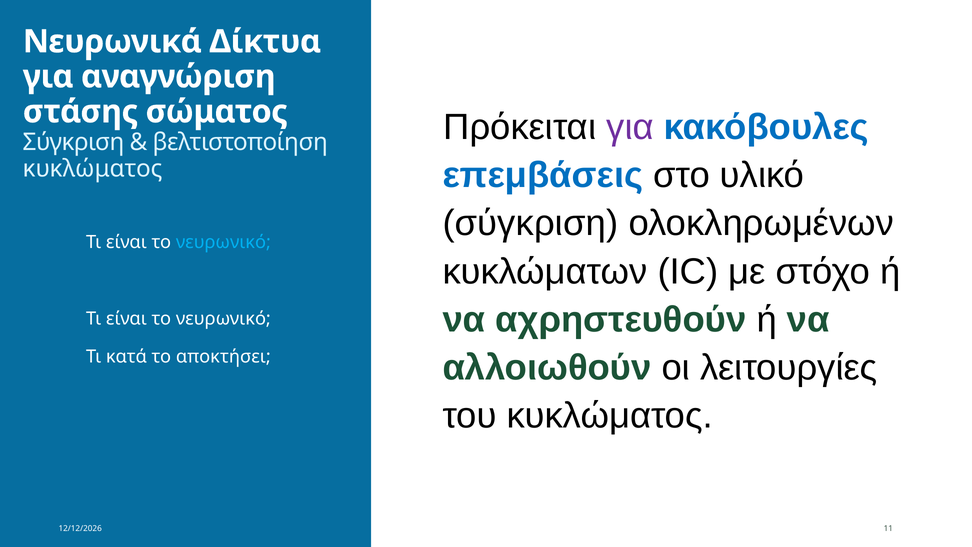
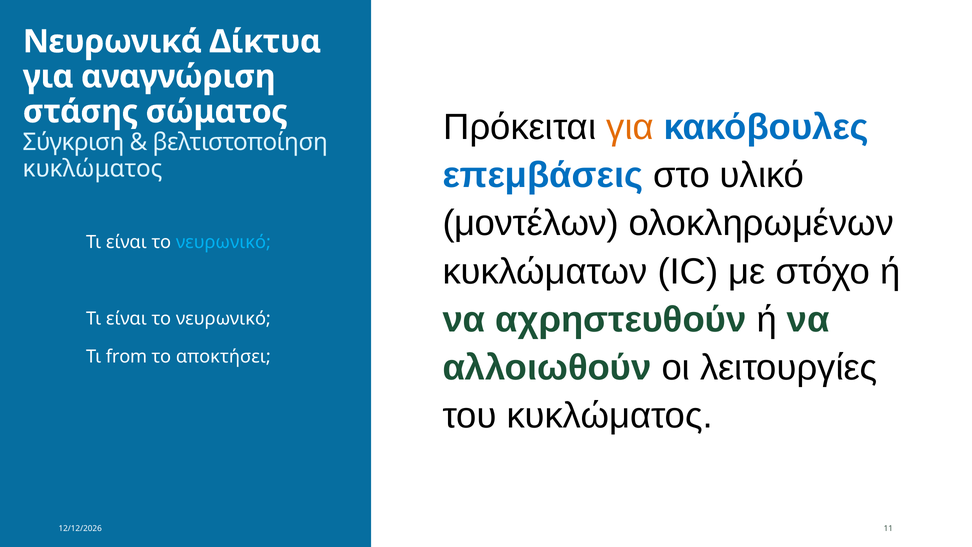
για colour: purple -> orange (630, 127)
σύγκριση: σύγκριση -> μοντέλων (531, 223)
κατά: κατά -> from (126, 357)
